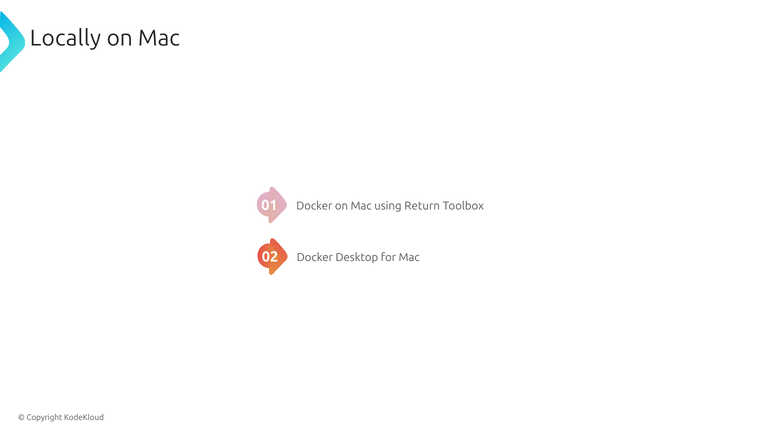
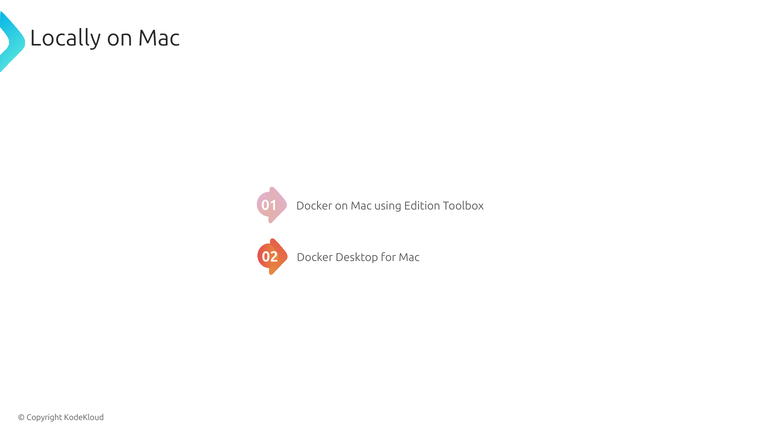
Return: Return -> Edition (422, 206)
